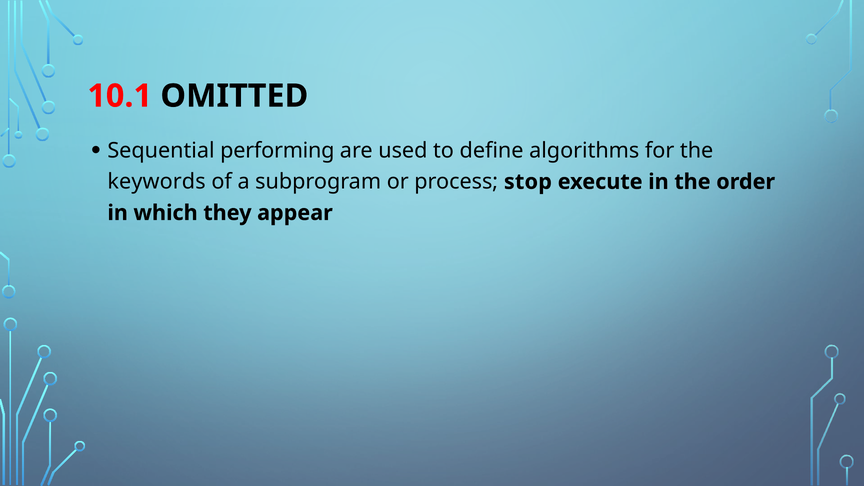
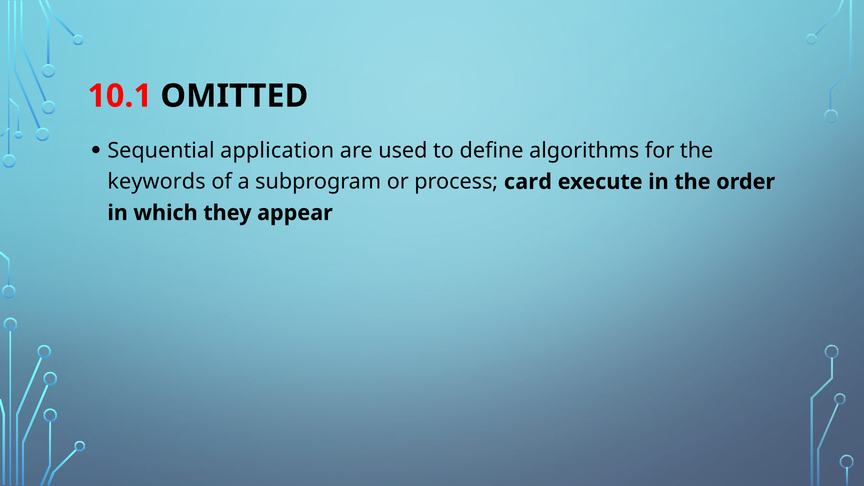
performing: performing -> application (277, 151)
stop: stop -> card (528, 182)
